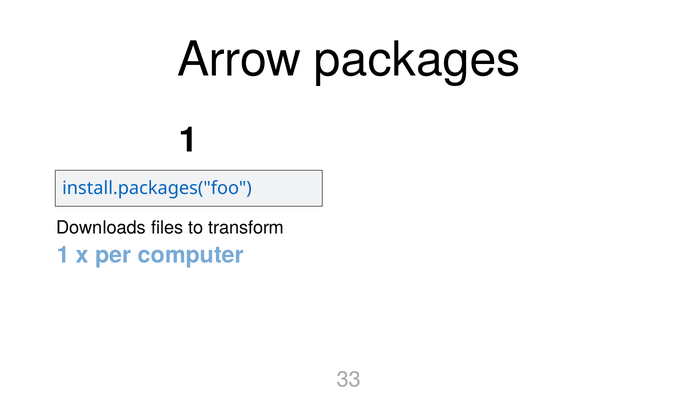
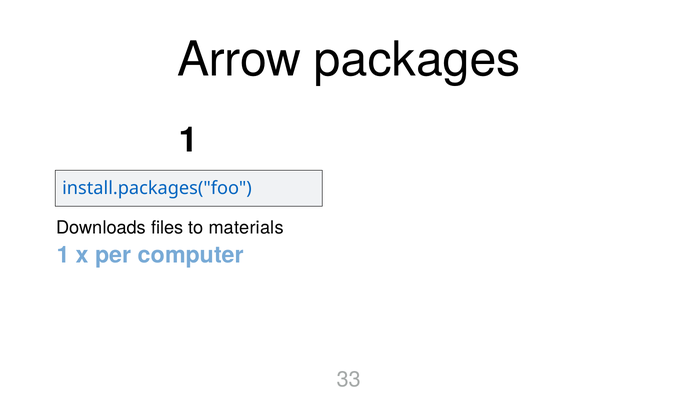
transform: transform -> materials (246, 227)
